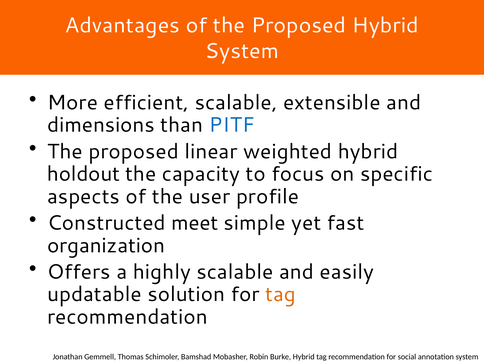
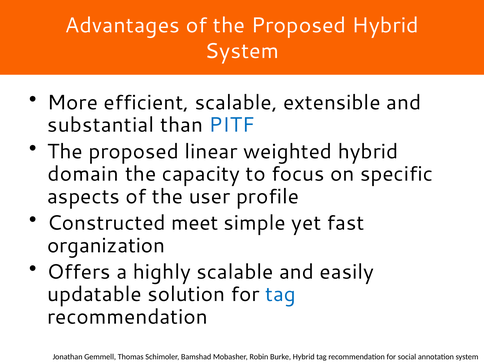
dimensions: dimensions -> substantial (101, 125)
holdout: holdout -> domain (83, 174)
tag colour: orange -> blue (281, 294)
